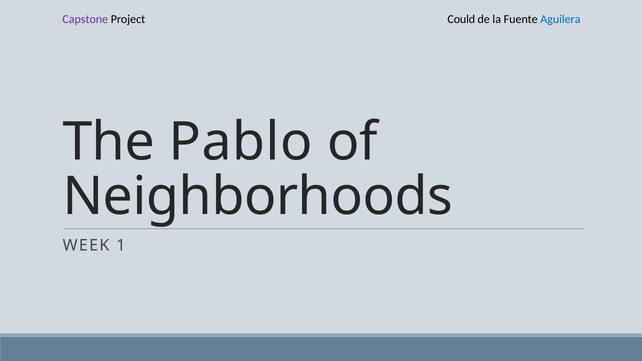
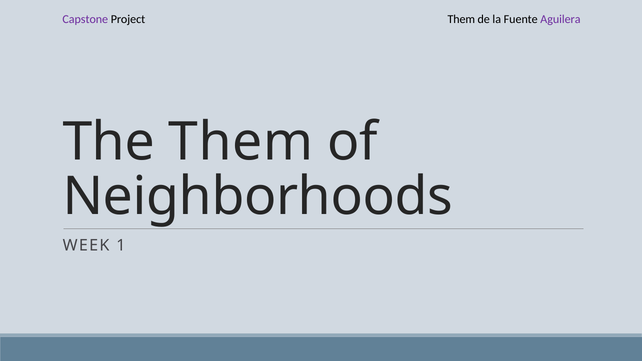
Project Could: Could -> Them (461, 19)
Aguilera colour: blue -> purple (560, 19)
The Pablo: Pablo -> Them (241, 142)
